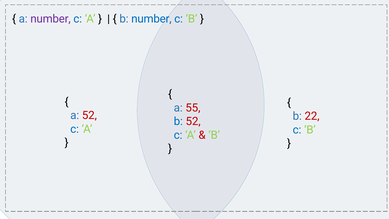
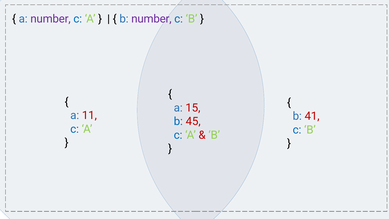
number colour: blue -> purple (151, 19)
55: 55 -> 15 (193, 108)
a 52: 52 -> 11 (89, 115)
22: 22 -> 41 (312, 116)
b 52: 52 -> 45 (193, 121)
